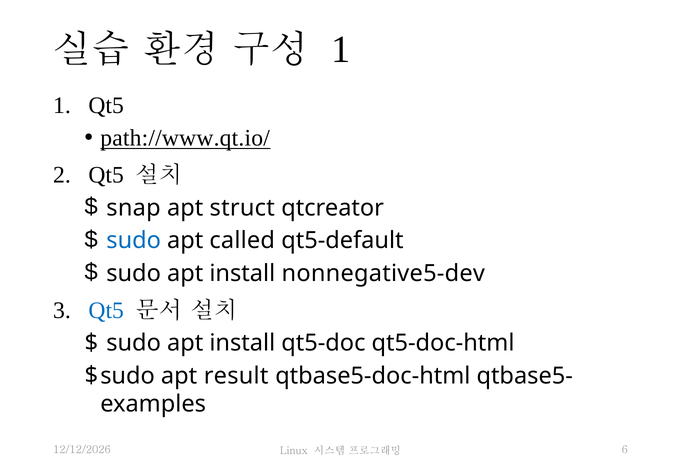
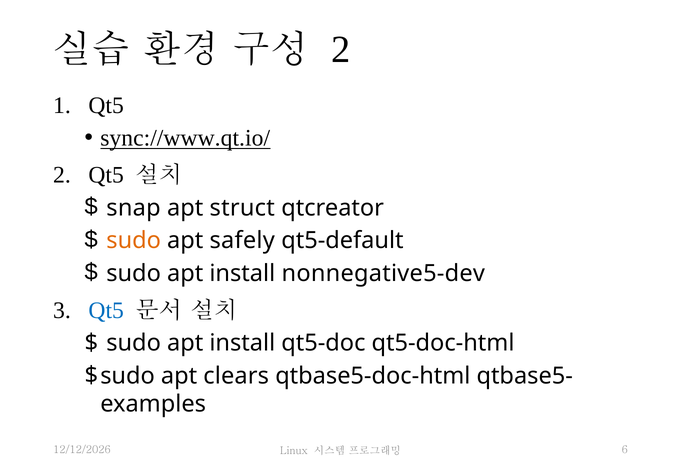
1: 1 -> 2 (341, 50)
path://www.qt.io/: path://www.qt.io/ -> sync://www.qt.io/ (185, 138)
sudo colour: blue -> orange (134, 240)
called: called -> safely (242, 240)
result: result -> clears (236, 375)
